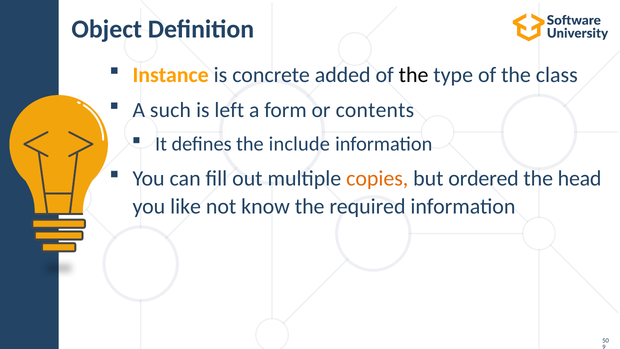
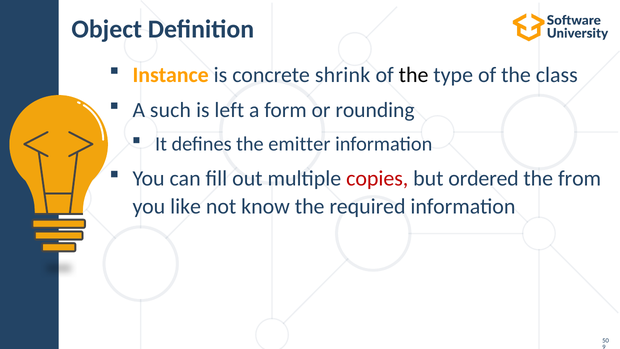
added: added -> shrink (343, 75)
contents: contents -> rounding (375, 110)
include: include -> emitter (299, 144)
copies colour: orange -> red (377, 179)
head: head -> from (580, 179)
